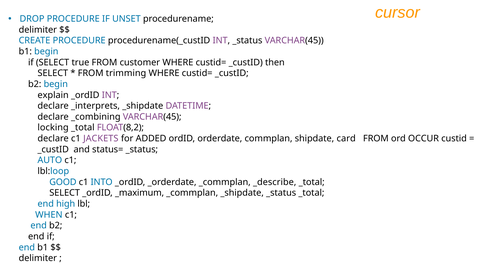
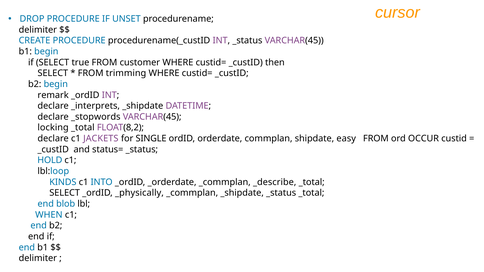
explain: explain -> remark (53, 95)
_combining: _combining -> _stopwords (96, 117)
ADDED: ADDED -> SINGLE (151, 139)
card: card -> easy (346, 139)
AUTO: AUTO -> HOLD (50, 160)
GOOD: GOOD -> KINDS (63, 182)
_maximum: _maximum -> _physically (139, 193)
high: high -> blob (66, 204)
